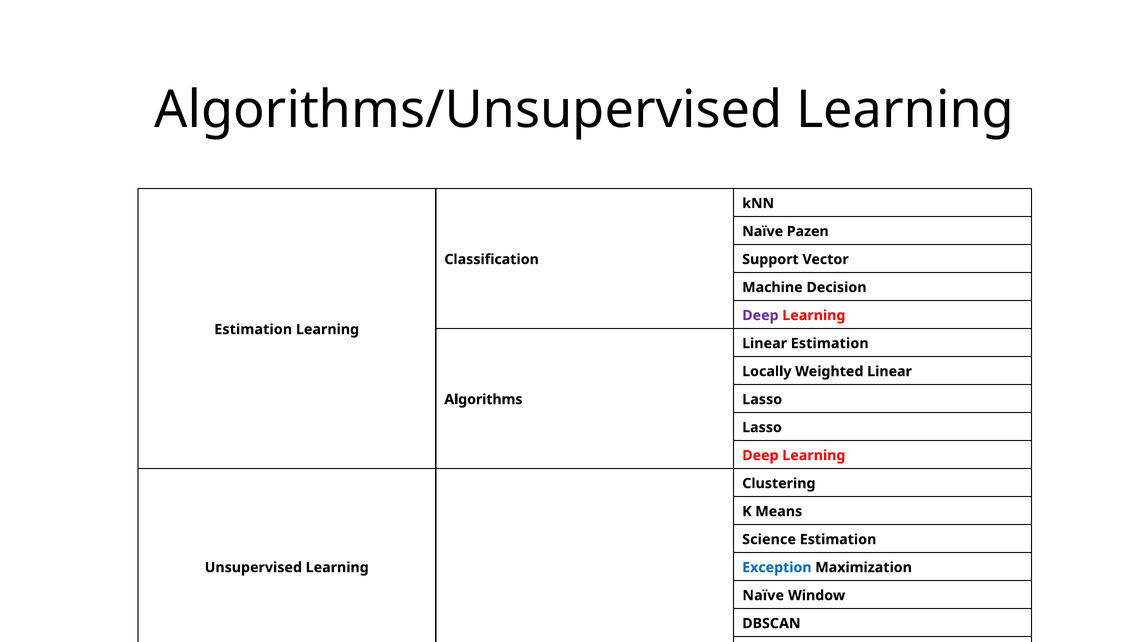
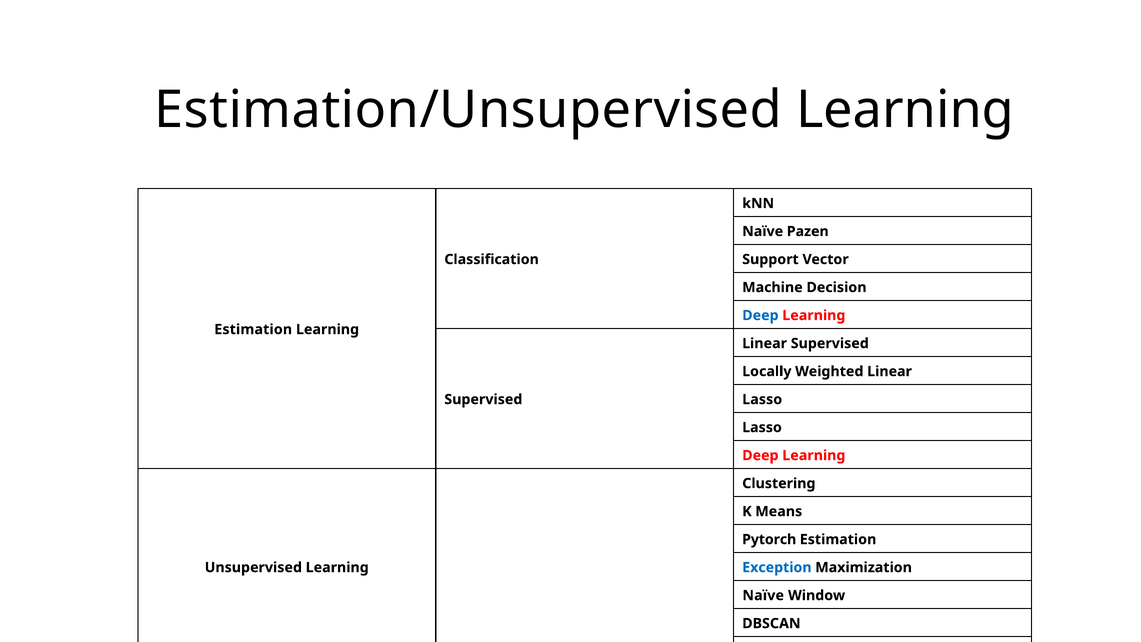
Algorithms/Unsupervised: Algorithms/Unsupervised -> Estimation/Unsupervised (468, 110)
Deep colour: purple -> blue (760, 315)
Linear Estimation: Estimation -> Supervised (830, 343)
Algorithms: Algorithms -> Supervised (483, 399)
Science: Science -> Pytorch (769, 539)
